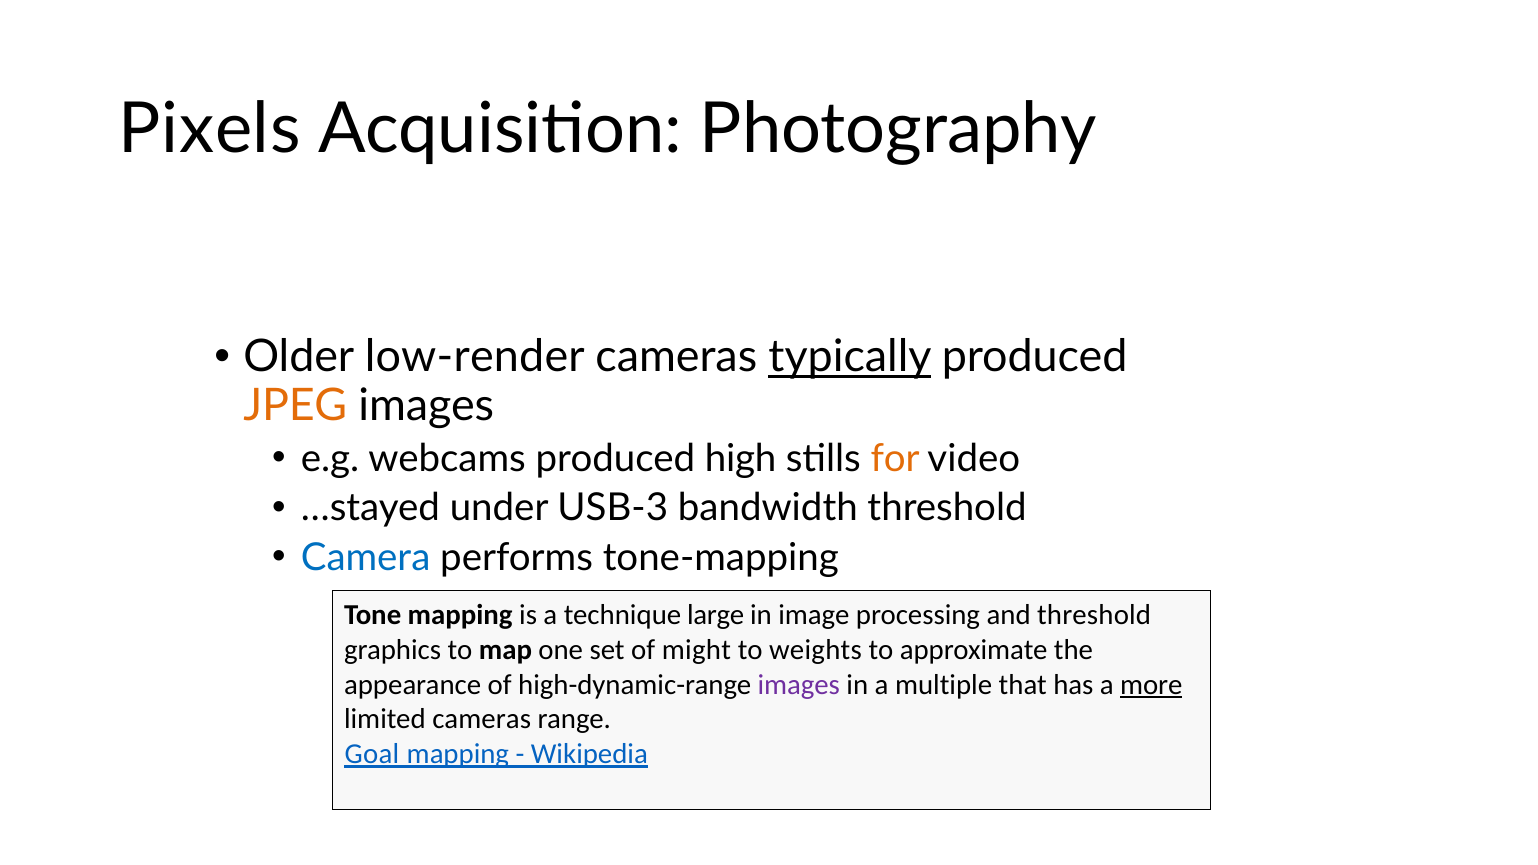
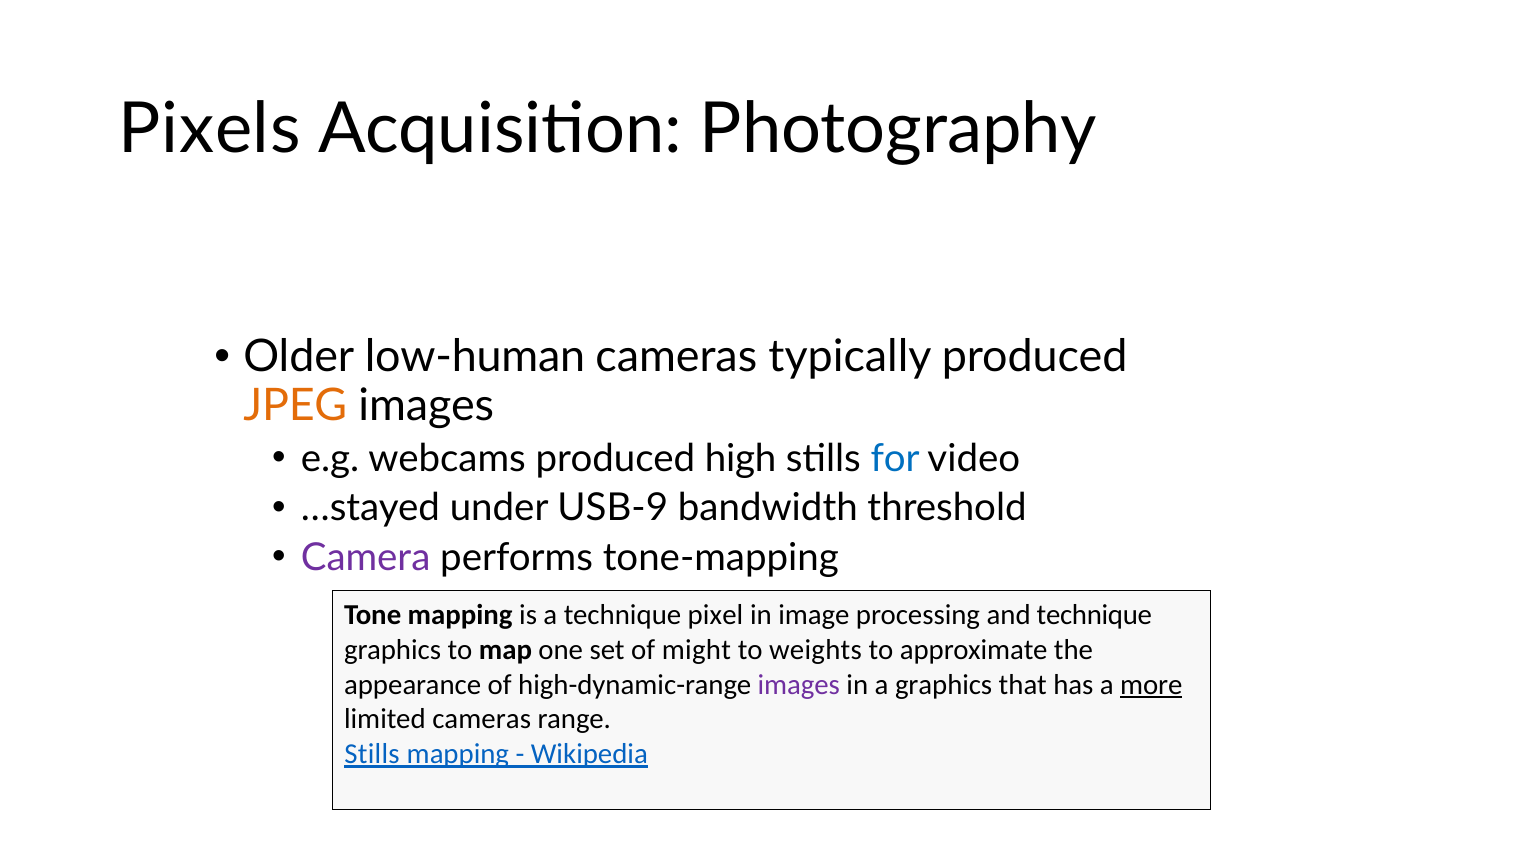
low-render: low-render -> low-human (475, 357)
typically underline: present -> none (850, 357)
for colour: orange -> blue (895, 459)
USB-3: USB-3 -> USB-9 (613, 508)
Camera colour: blue -> purple (366, 558)
large: large -> pixel (716, 615)
and threshold: threshold -> technique (1094, 615)
a multiple: multiple -> graphics (944, 685)
Goal: Goal -> Stills (372, 754)
